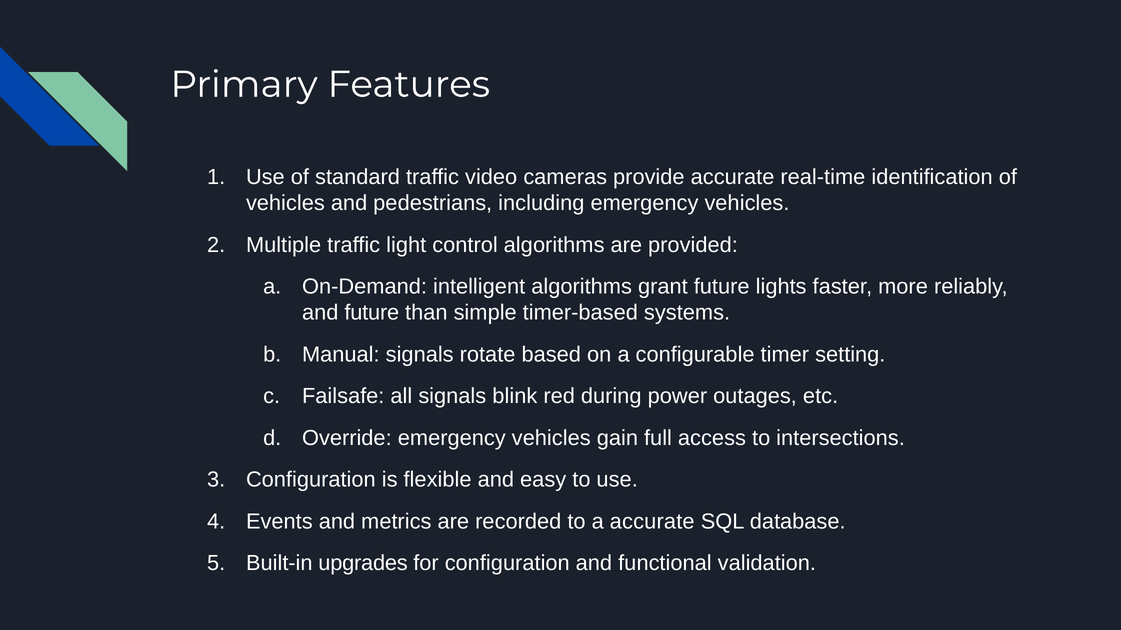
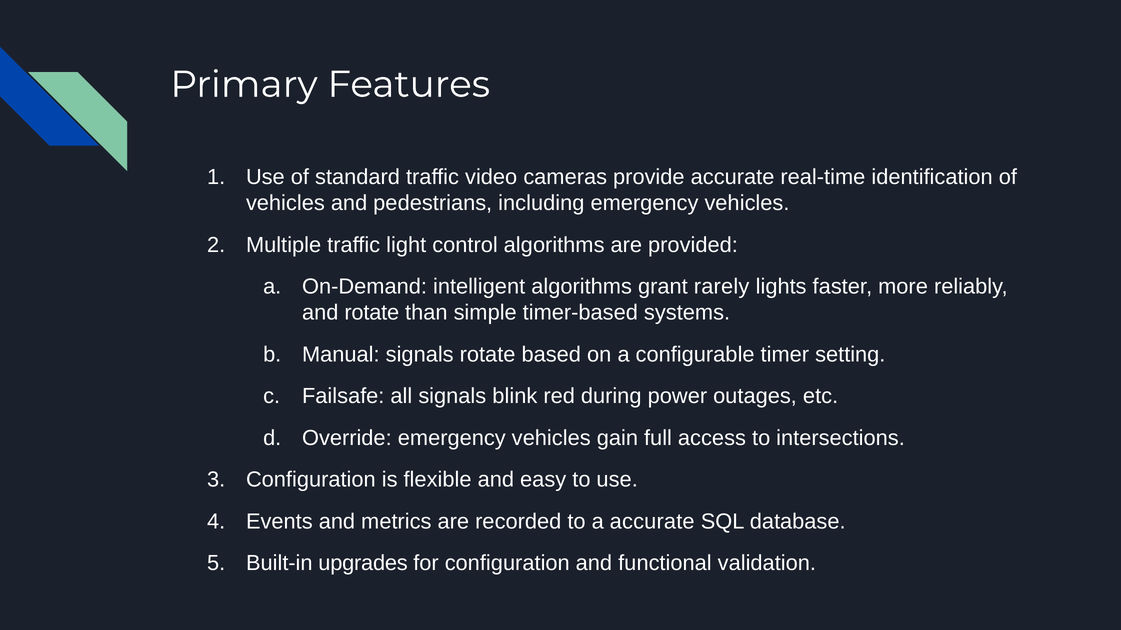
grant future: future -> rarely (722, 287)
and future: future -> rotate (372, 313)
